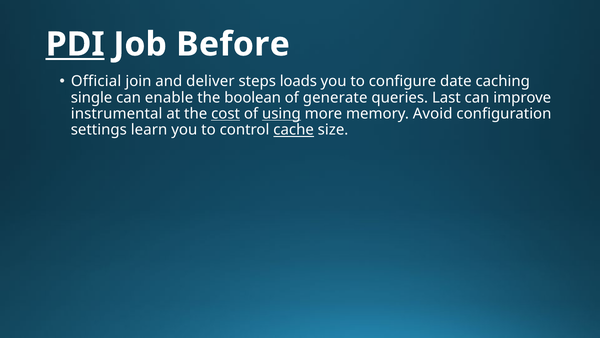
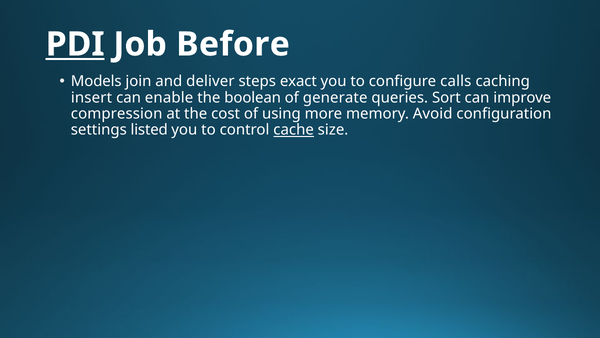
Official: Official -> Models (96, 81)
loads: loads -> exact (298, 81)
date: date -> calls (456, 81)
single: single -> insert (91, 97)
Last: Last -> Sort (446, 97)
instrumental: instrumental -> compression (117, 114)
cost underline: present -> none (226, 114)
using underline: present -> none (281, 114)
learn: learn -> listed (149, 130)
